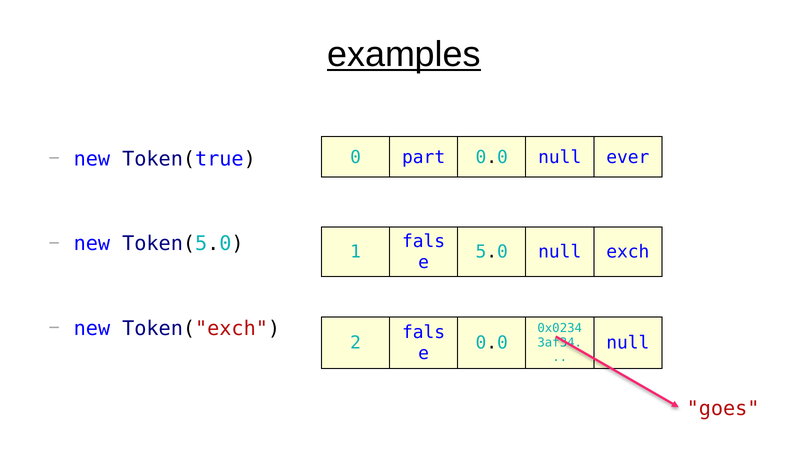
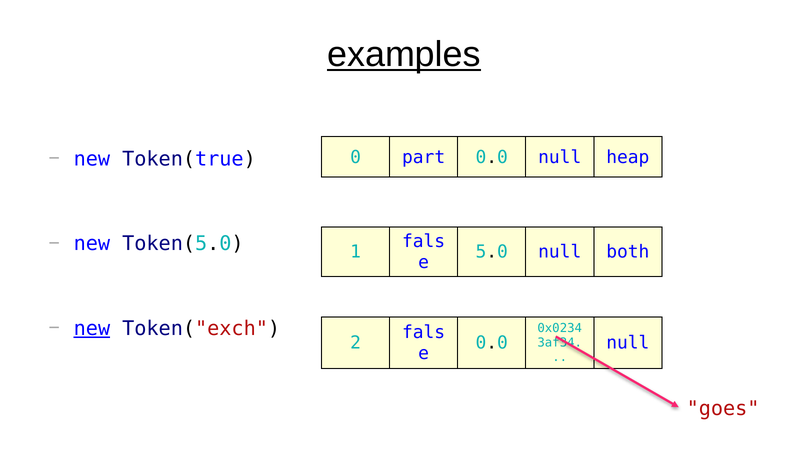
ever: ever -> heap (628, 157)
exch: exch -> both (628, 252)
new underline: none -> present (92, 329)
